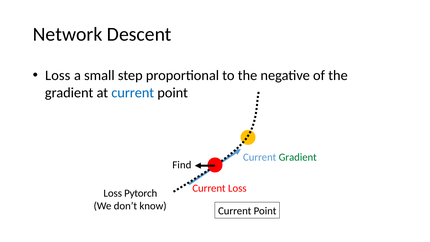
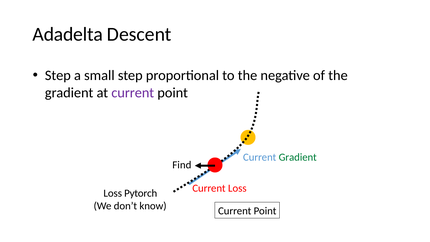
Network: Network -> Adadelta (68, 34)
Loss: Loss -> Step (58, 75)
current colour: blue -> purple (133, 93)
